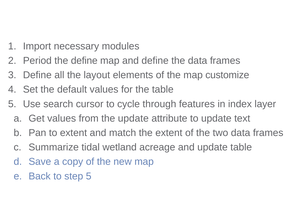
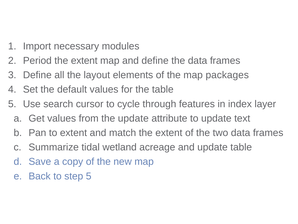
define: define -> extent (84, 60)
customize: customize -> packages (227, 75)
